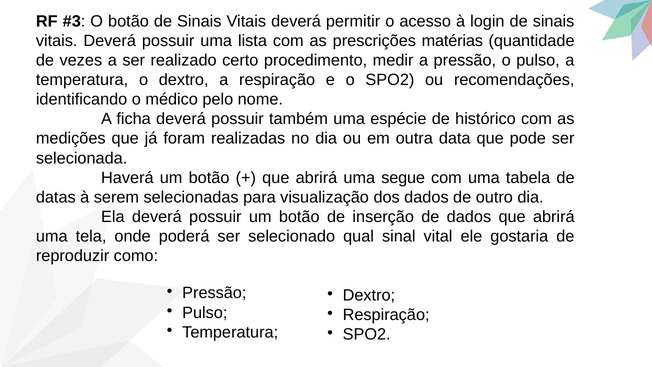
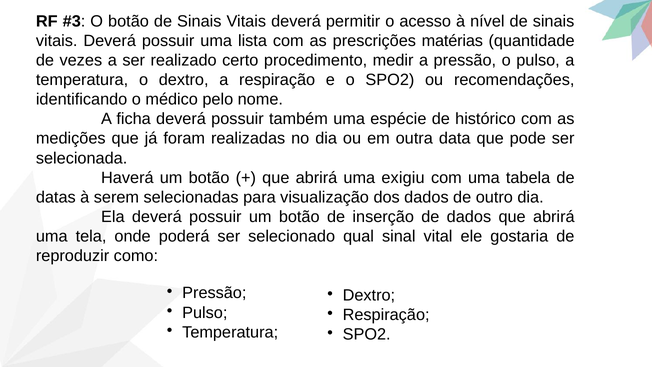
login: login -> nível (487, 21)
segue: segue -> exigiu (403, 178)
